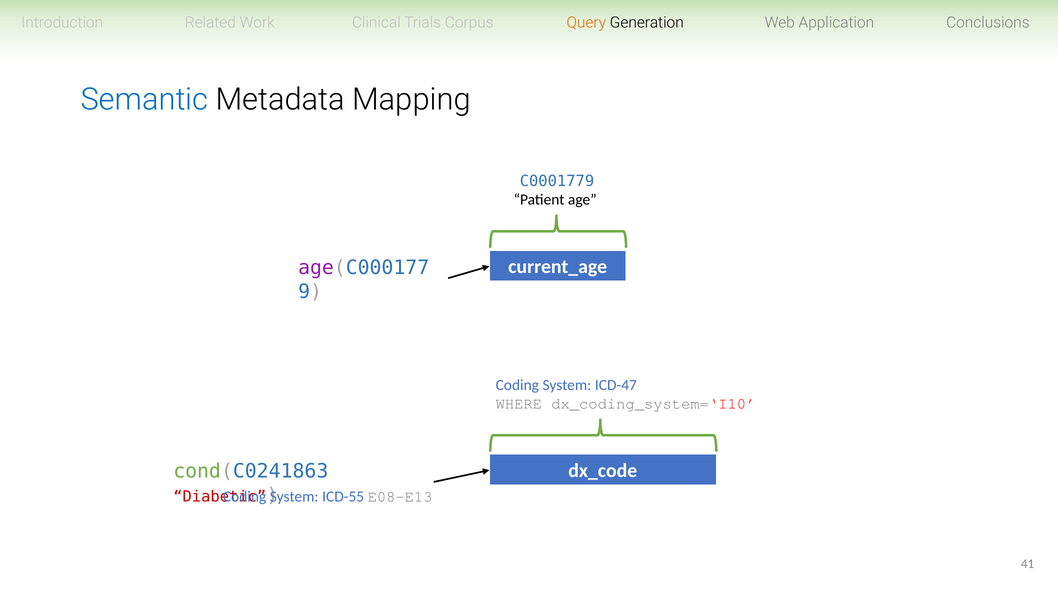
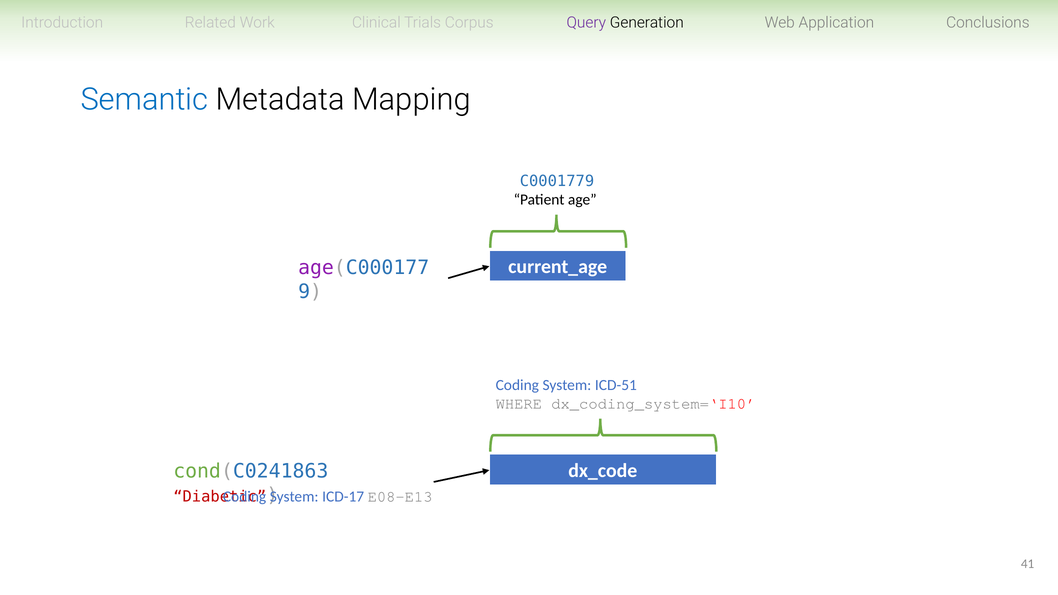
Query colour: orange -> purple (586, 23)
ICD-47: ICD-47 -> ICD-51 (616, 385)
ICD-55: ICD-55 -> ICD-17 (343, 497)
